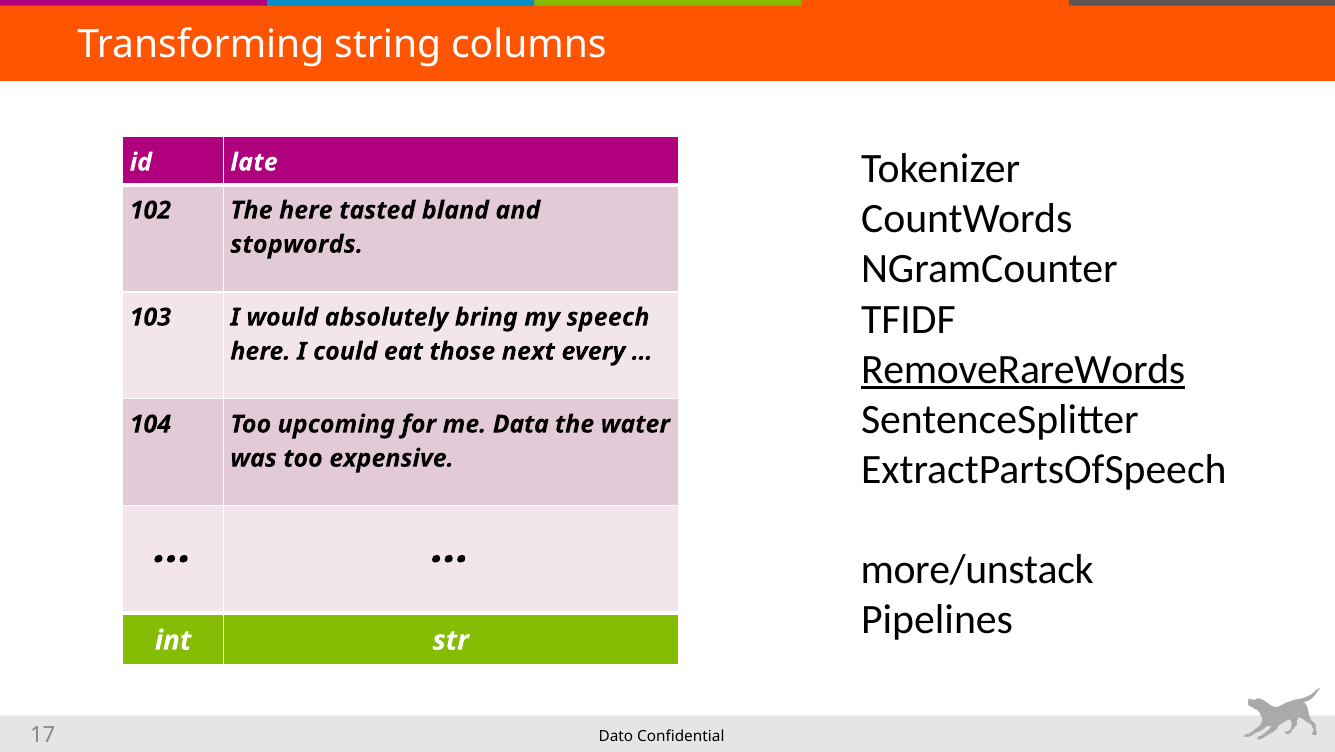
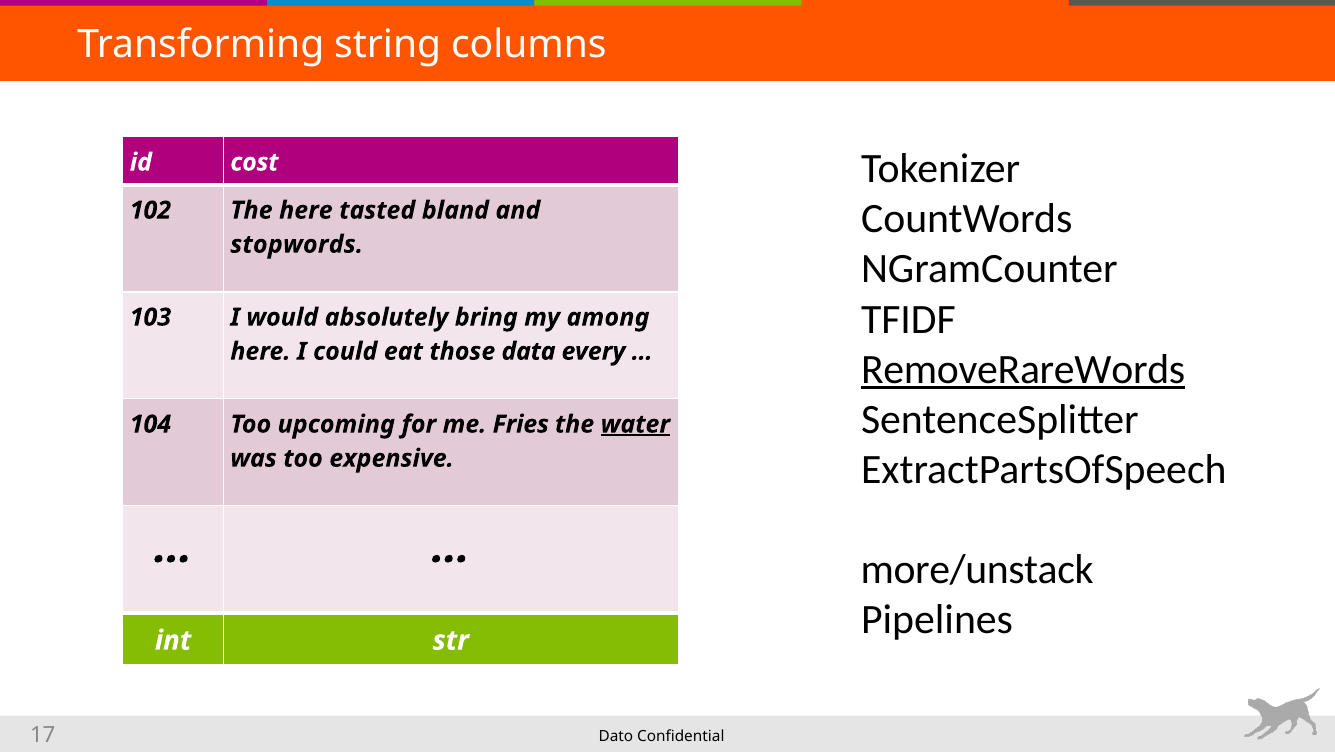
late: late -> cost (254, 162)
speech: speech -> among (608, 317)
next: next -> data (528, 351)
Data: Data -> Fries (521, 424)
water underline: none -> present (635, 424)
